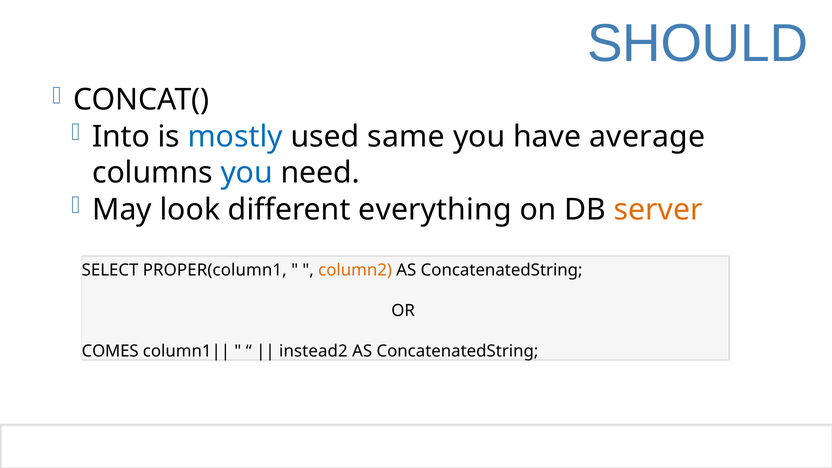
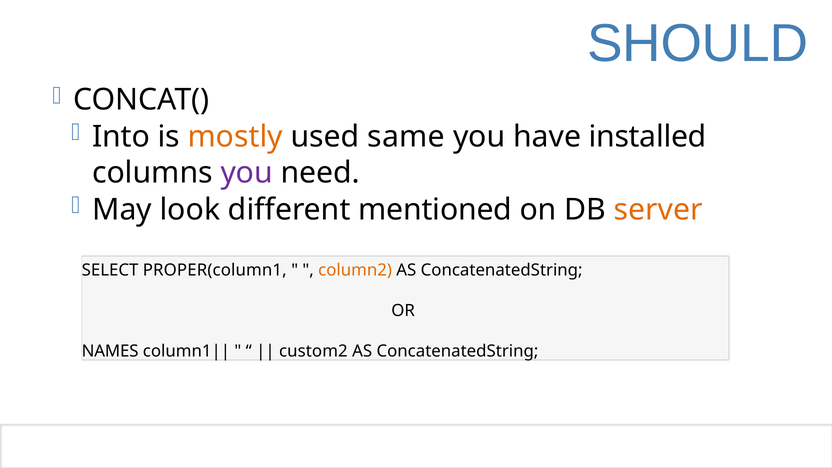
mostly colour: blue -> orange (235, 137)
average: average -> installed (648, 137)
you colour: blue -> purple (247, 173)
everything: everything -> mentioned (435, 210)
COMES: COMES -> NAMES (110, 351)
instead2: instead2 -> custom2 (313, 351)
